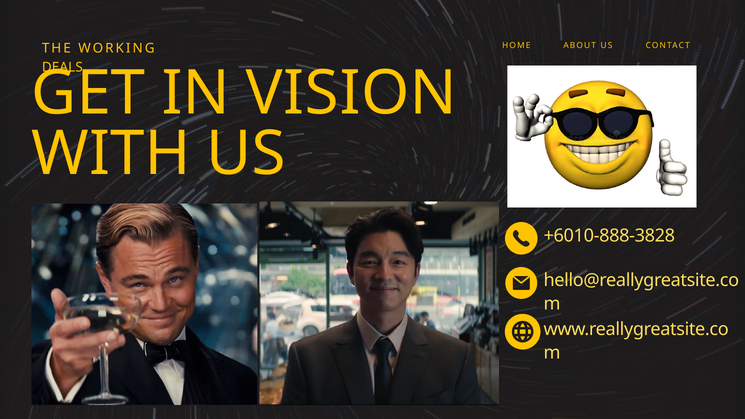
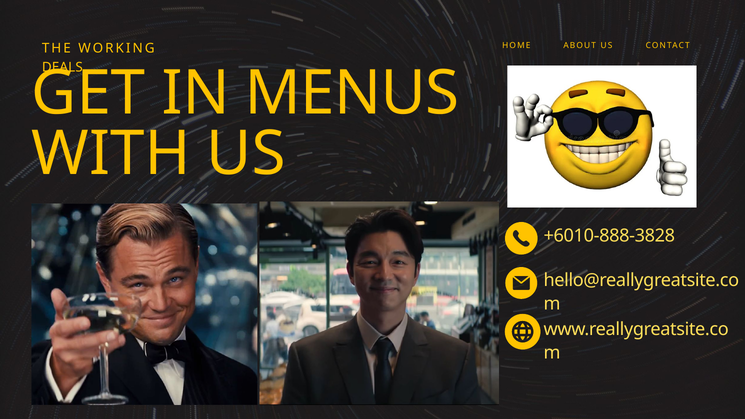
VISION: VISION -> MENUS (352, 93)
